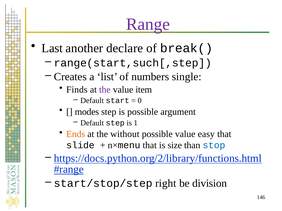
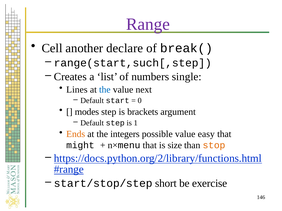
Last: Last -> Cell (52, 48)
Finds: Finds -> Lines (77, 90)
the colour: purple -> blue (105, 90)
item: item -> next (144, 90)
is possible: possible -> brackets (143, 112)
without: without -> integers (125, 134)
slide: slide -> might (80, 146)
stop colour: blue -> orange (214, 146)
right: right -> short (166, 184)
division: division -> exercise (210, 184)
